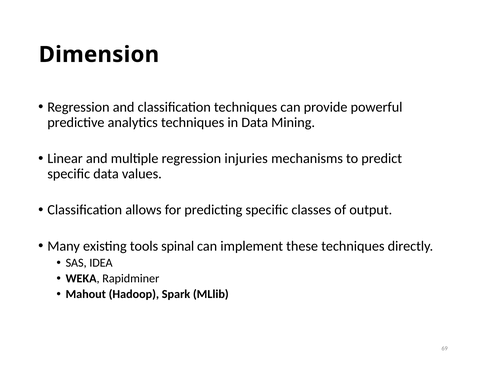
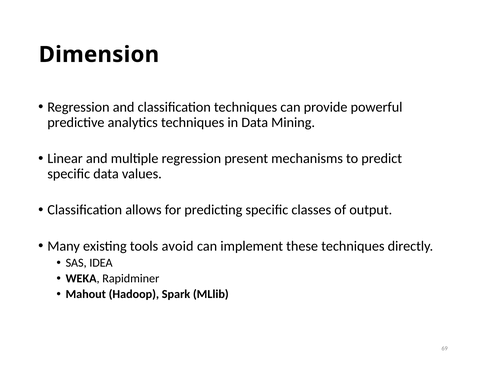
injuries: injuries -> present (246, 158)
spinal: spinal -> avoid (178, 246)
